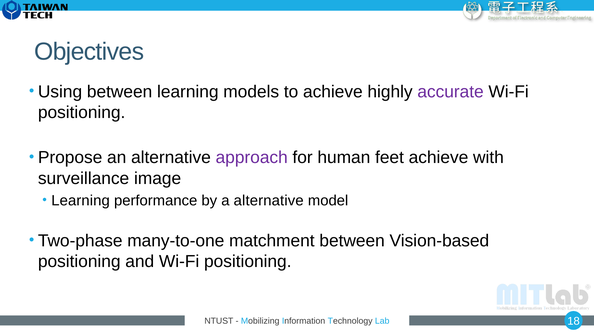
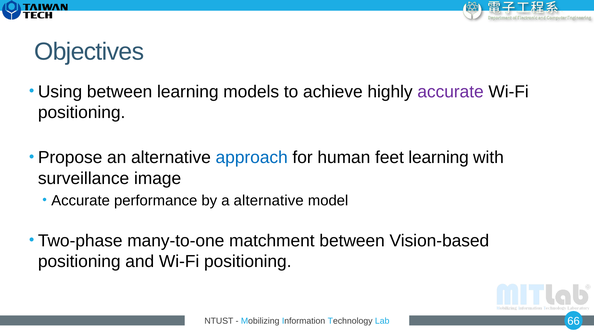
approach colour: purple -> blue (252, 158)
feet achieve: achieve -> learning (439, 158)
Learning: Learning -> Accurate (81, 201)
18: 18 -> 66 (574, 321)
